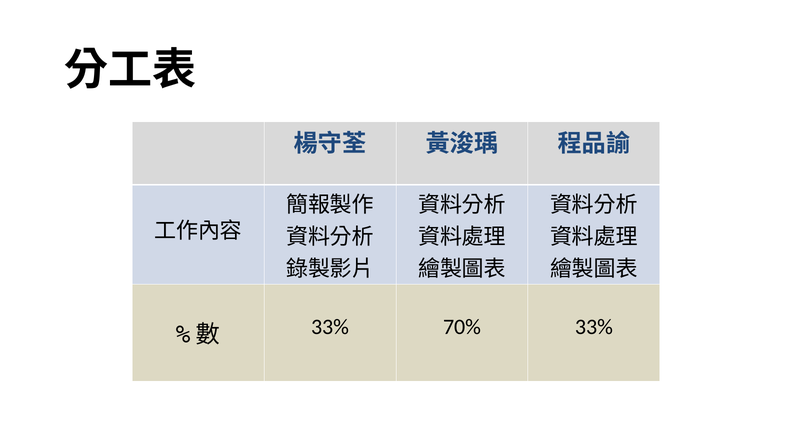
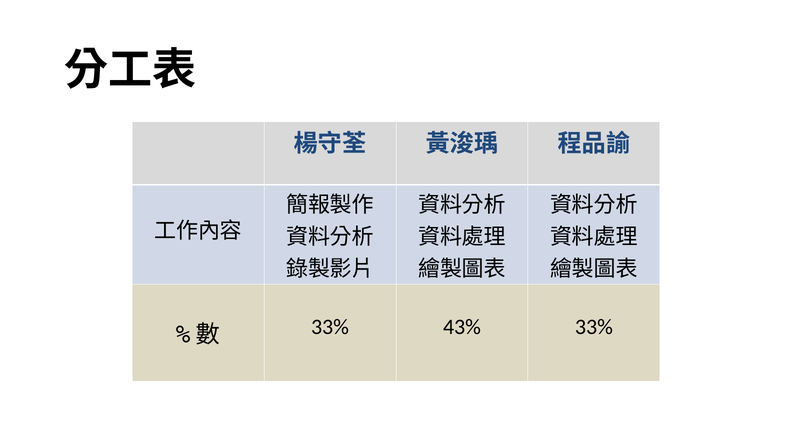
70%: 70% -> 43% (462, 327)
